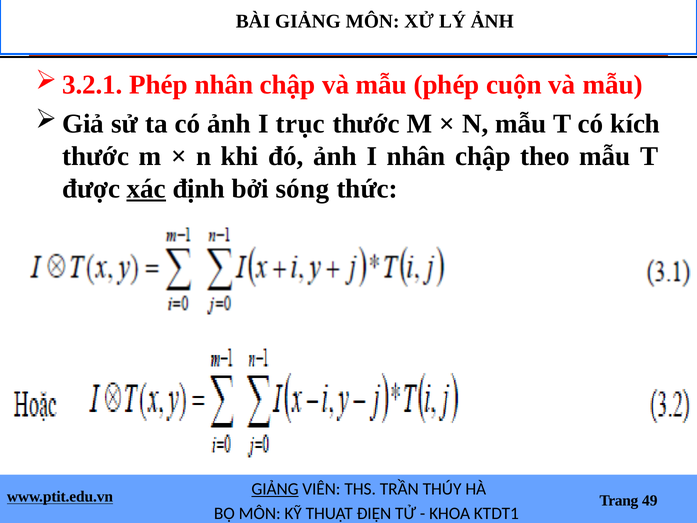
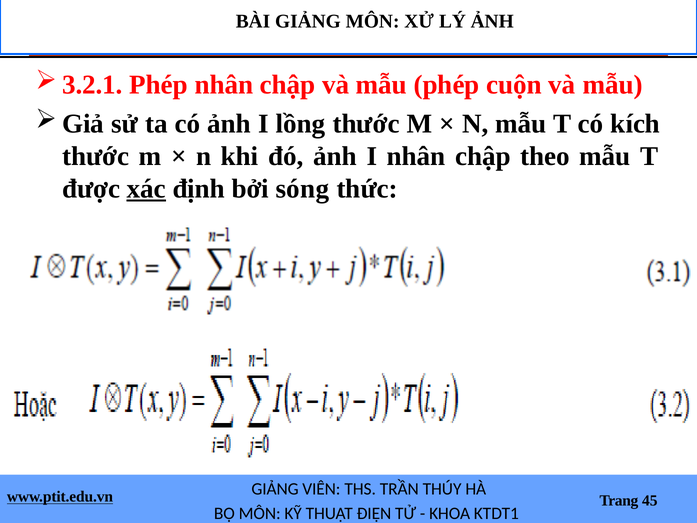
trục: trục -> lồng (301, 124)
GIẢNG underline: present -> none (275, 489)
49: 49 -> 45 (650, 501)
